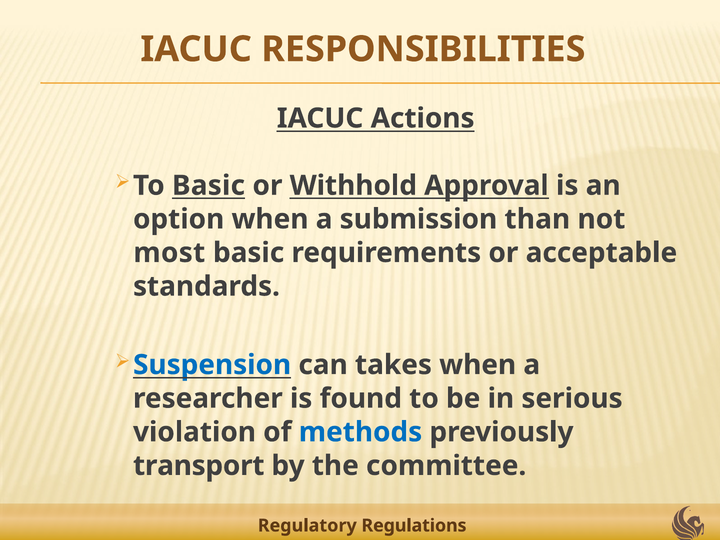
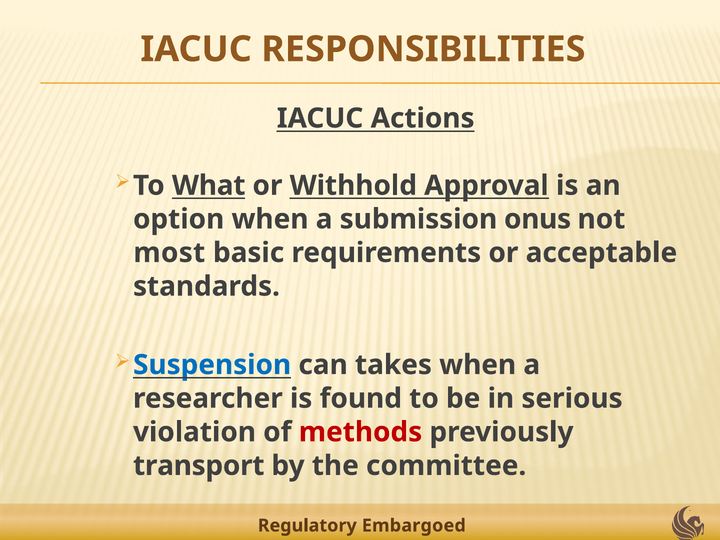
To Basic: Basic -> What (209, 186)
than: than -> onus (538, 219)
methods colour: blue -> red (360, 432)
Regulations: Regulations -> Embargoed (414, 526)
